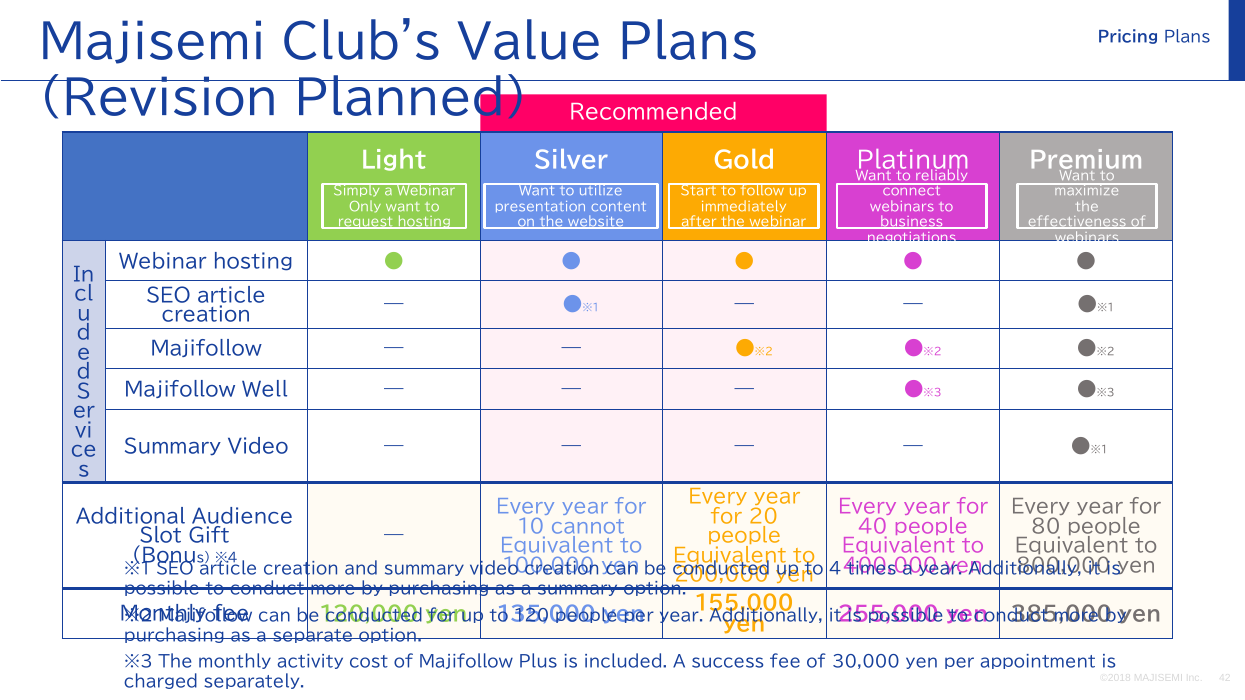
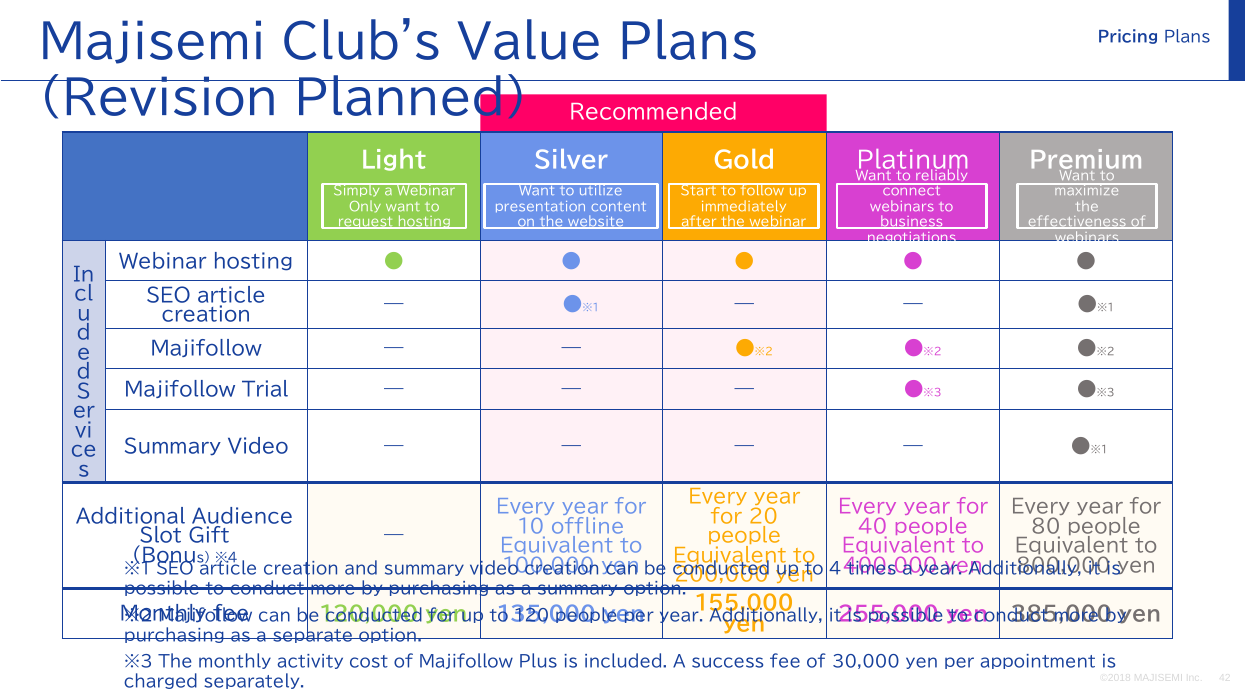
Well: Well -> Trial (265, 390)
cannot: cannot -> offline (588, 527)
